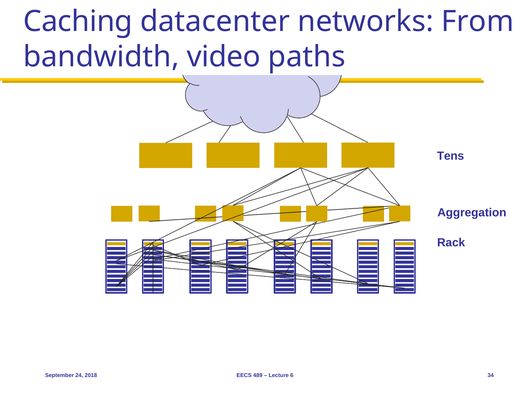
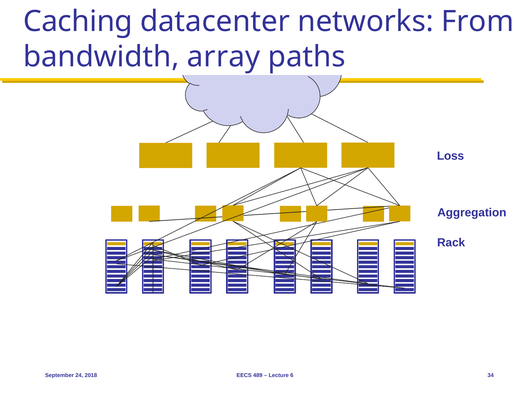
video: video -> array (224, 57)
Tens: Tens -> Loss (451, 156)
